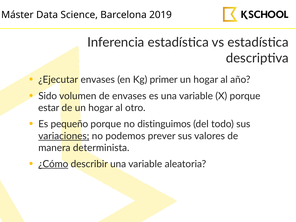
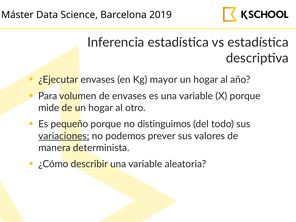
primer: primer -> mayor (164, 80)
Sido: Sido -> Para (48, 96)
estar: estar -> mide (49, 108)
¿Cómo underline: present -> none (53, 164)
